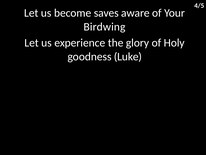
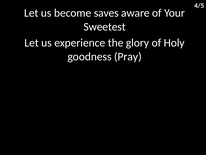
Birdwing: Birdwing -> Sweetest (105, 27)
Luke: Luke -> Pray (128, 56)
